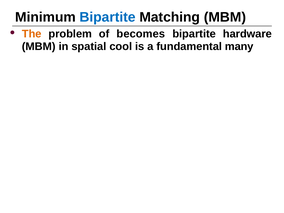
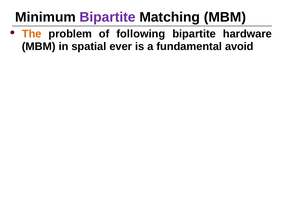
Bipartite colour: blue -> purple (108, 17)
becomes: becomes -> following (141, 34)
cool: cool -> ever (121, 46)
many: many -> avoid (239, 46)
